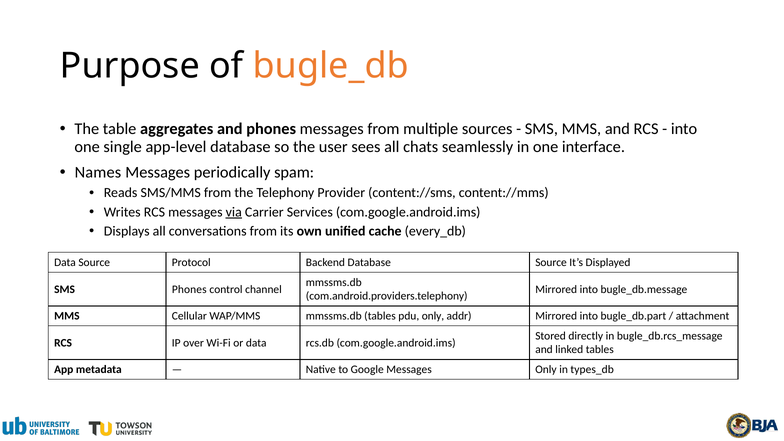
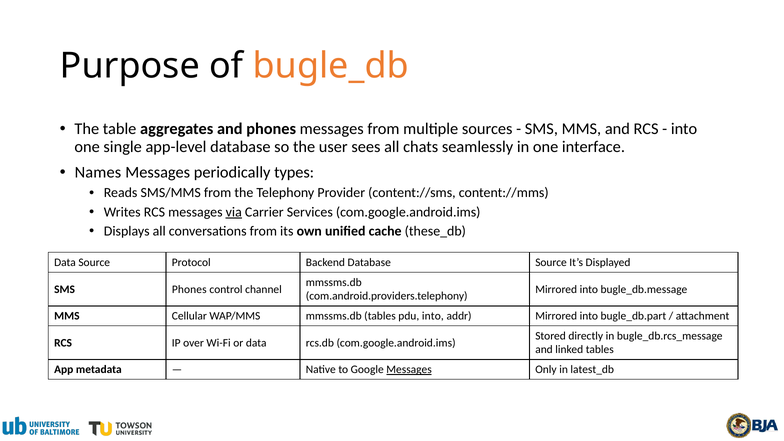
spam: spam -> types (294, 173)
every_db: every_db -> these_db (435, 231)
pdu only: only -> into (433, 316)
Messages underline: none -> present (409, 370)
types_db: types_db -> latest_db (592, 370)
